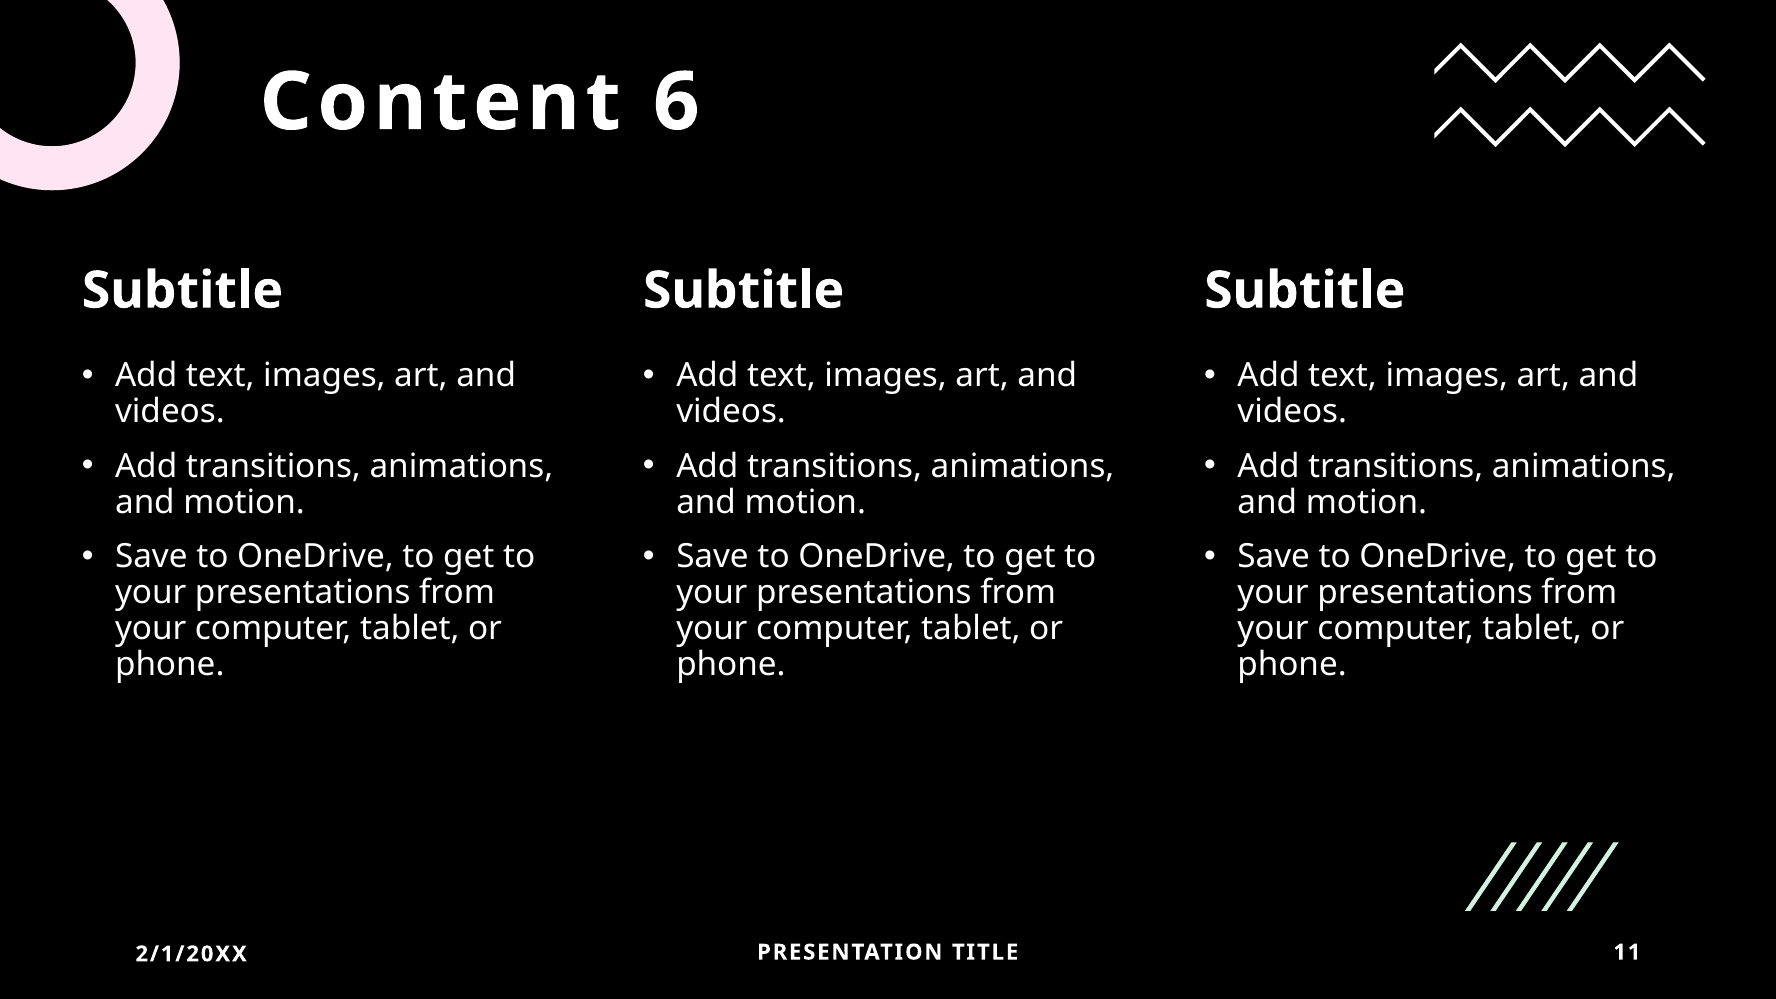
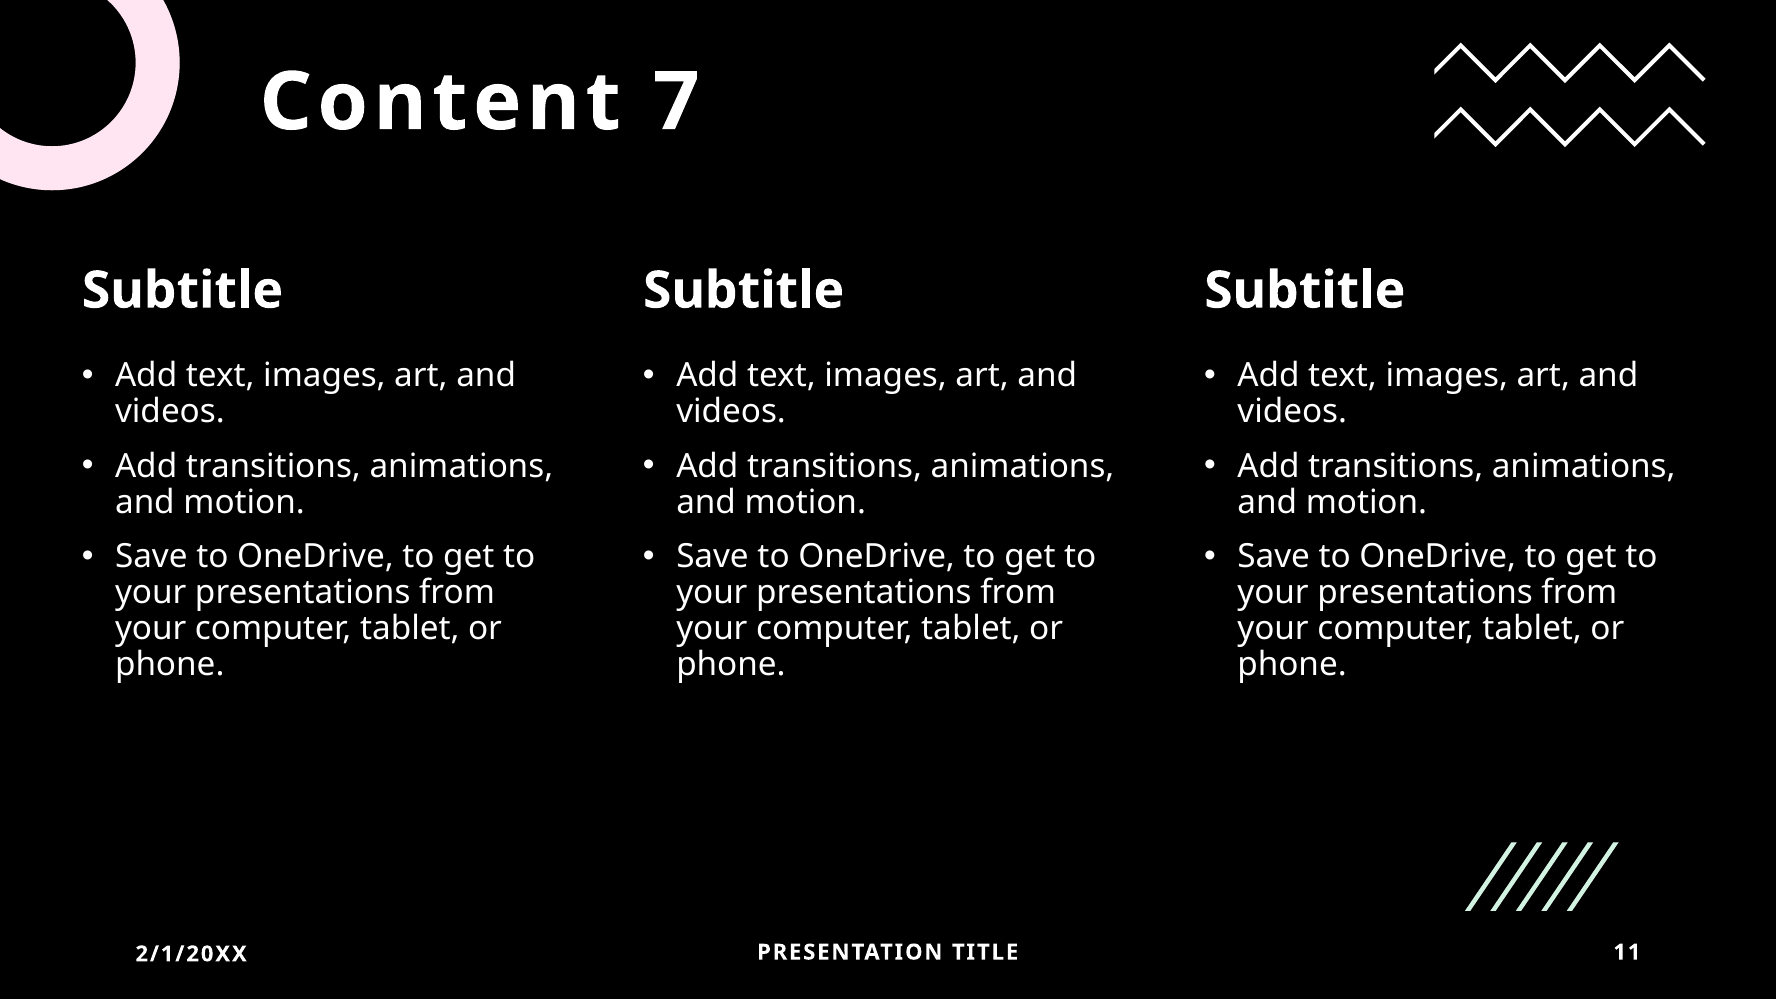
6: 6 -> 7 (676, 102)
